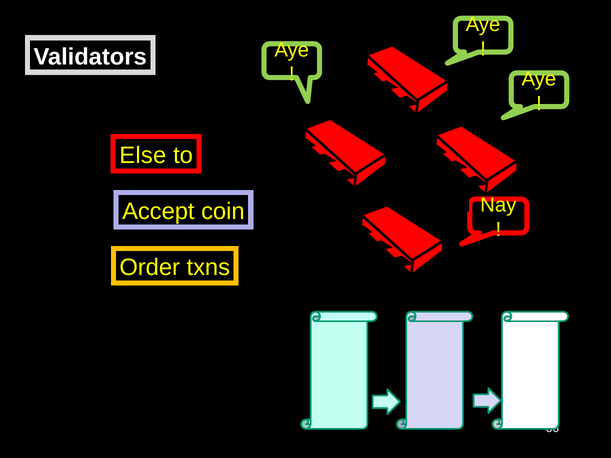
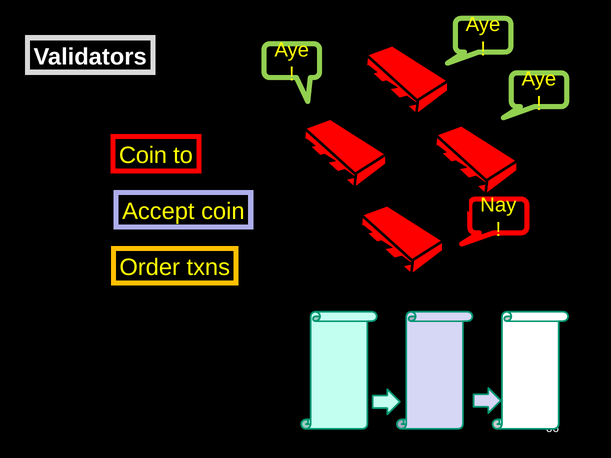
Else: Else -> Coin (143, 155)
